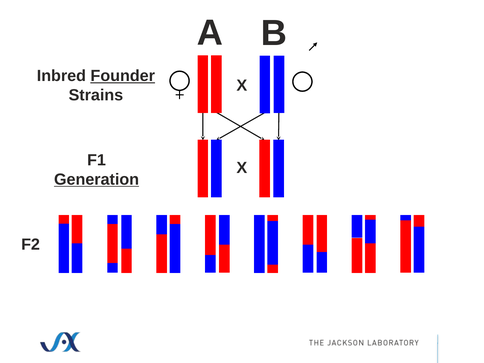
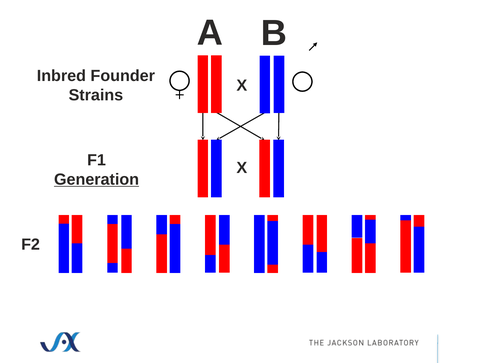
Founder underline: present -> none (123, 76)
